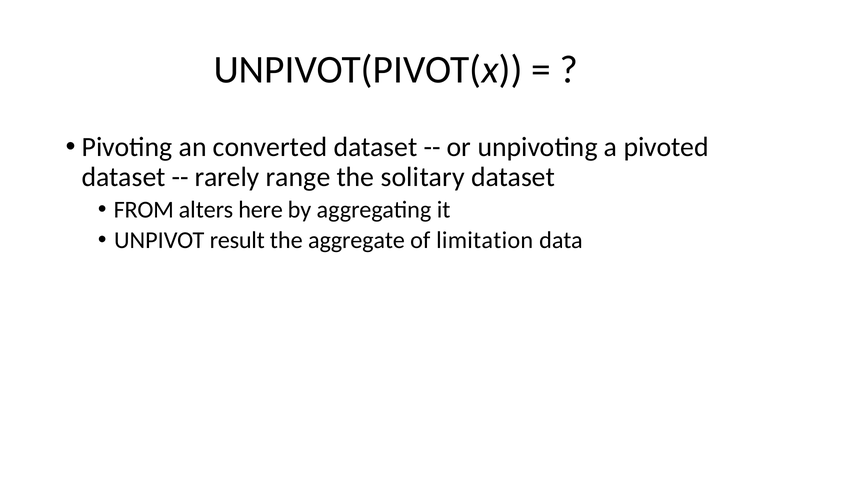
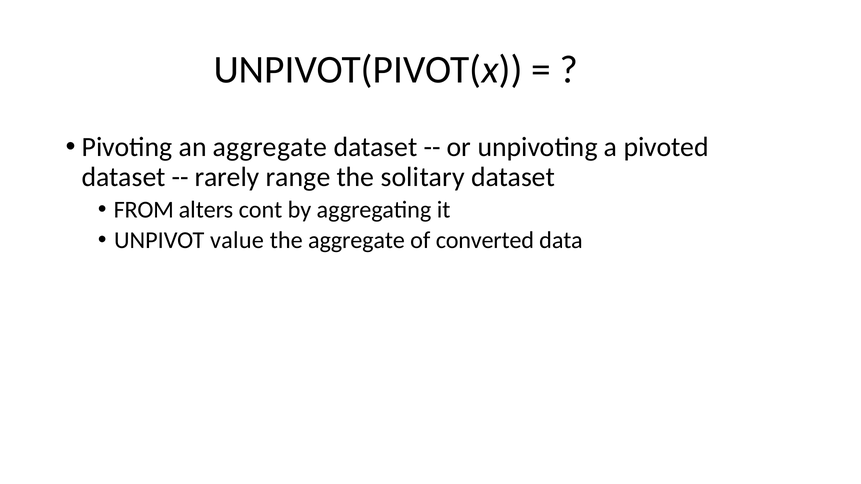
an converted: converted -> aggregate (270, 147)
here: here -> cont (260, 210)
result: result -> value (237, 240)
limitation: limitation -> converted (485, 240)
